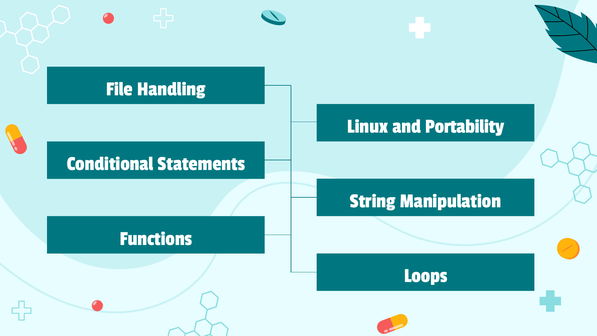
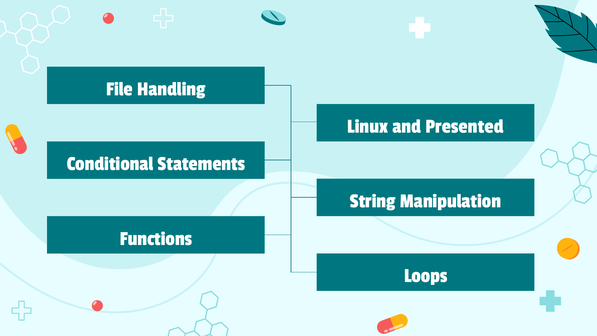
Portability: Portability -> Presented (465, 126)
